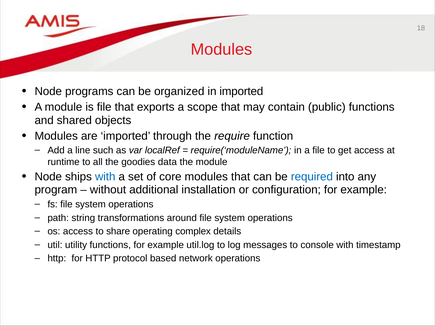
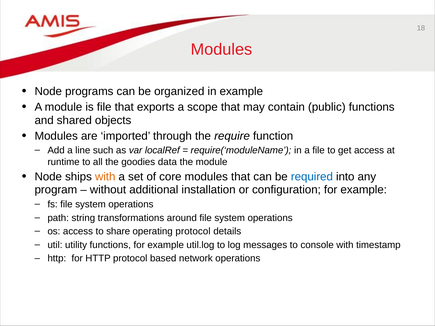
in imported: imported -> example (241, 92)
with colour: blue -> orange (105, 177)
operating complex: complex -> protocol (193, 232)
